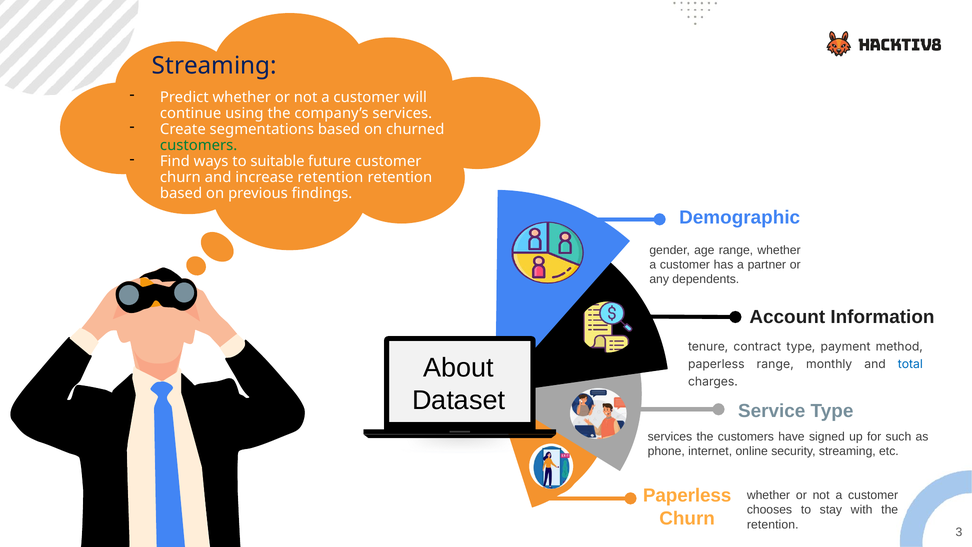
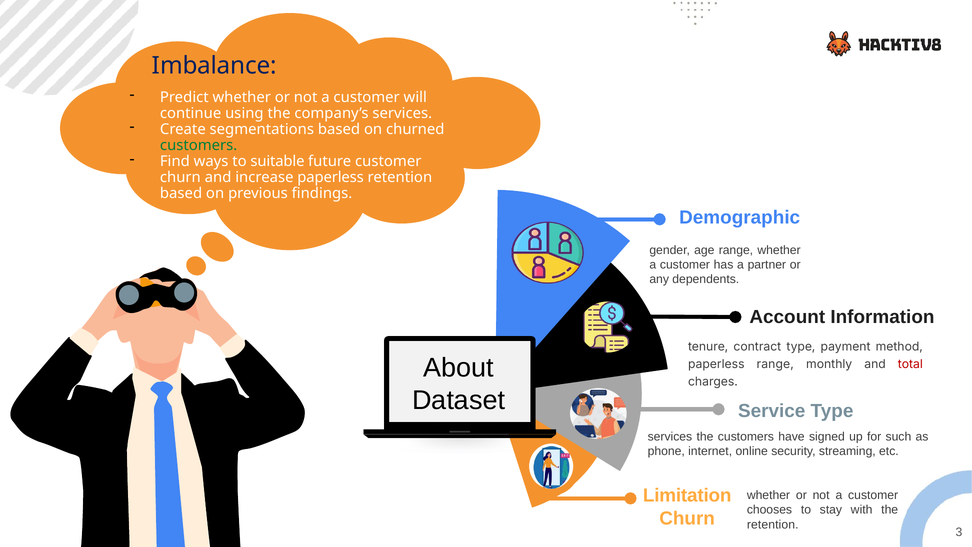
Streaming: Streaming -> Imbalance (214, 66)
increase retention: retention -> paperless (331, 177)
total colour: blue -> red (910, 364)
Paperless: Paperless -> Limitation (687, 495)
